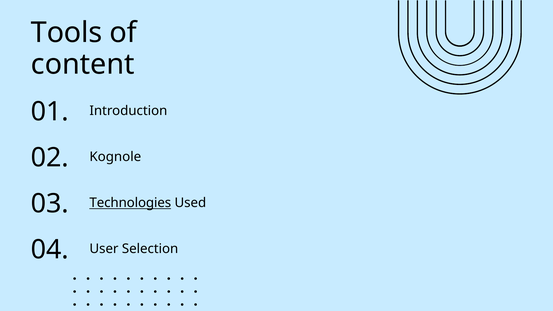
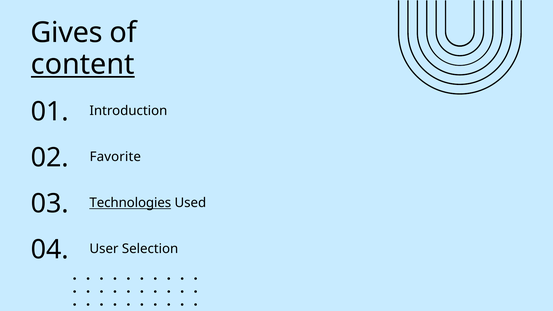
Tools: Tools -> Gives (67, 33)
content underline: none -> present (83, 64)
Kognole: Kognole -> Favorite (115, 157)
